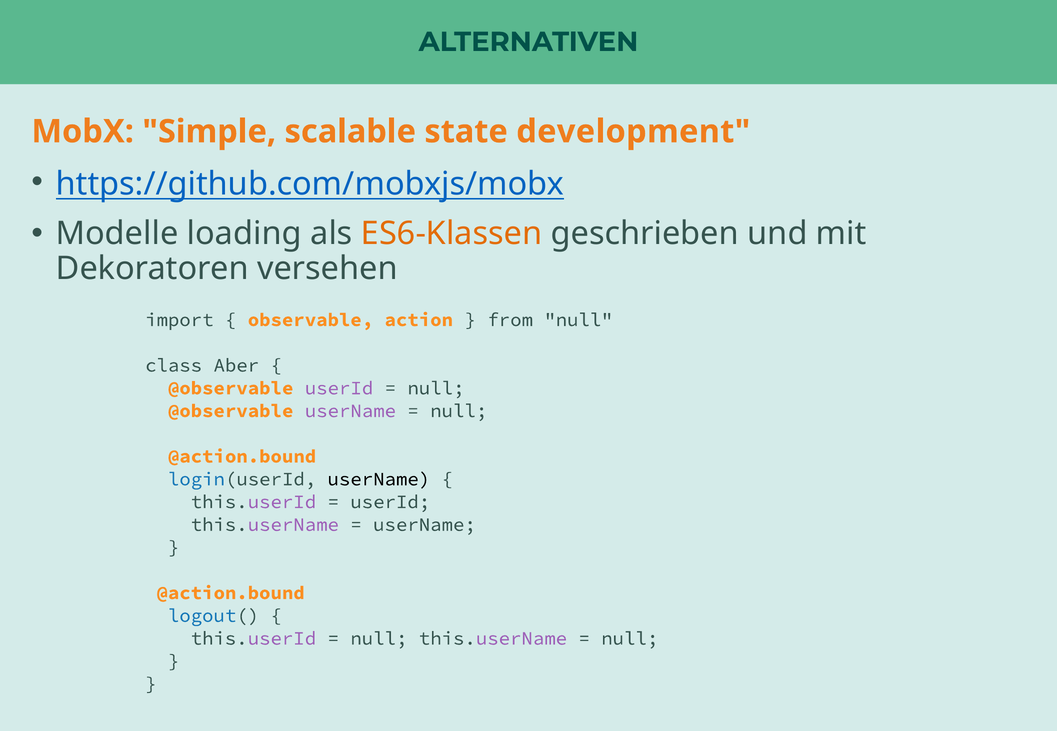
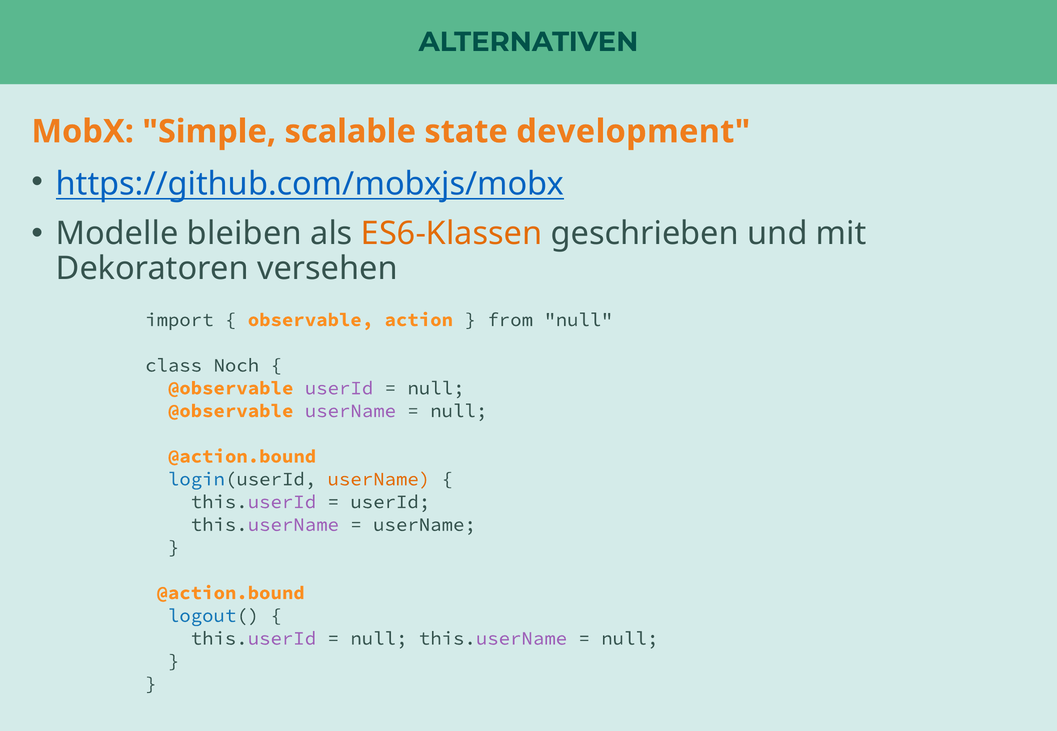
loading: loading -> bleiben (244, 234)
Aber: Aber -> Noch (236, 366)
userName colour: black -> orange (379, 480)
